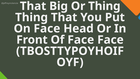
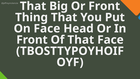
Or Thing: Thing -> Front (104, 6)
Of Face: Face -> That (81, 40)
